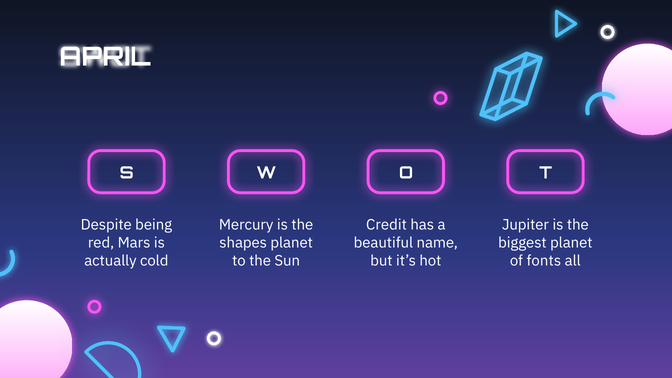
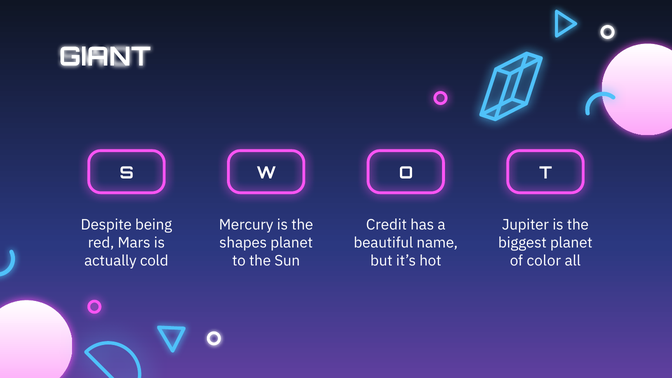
APRIL: APRIL -> GIANT (105, 57)
fonts: fonts -> color (544, 261)
